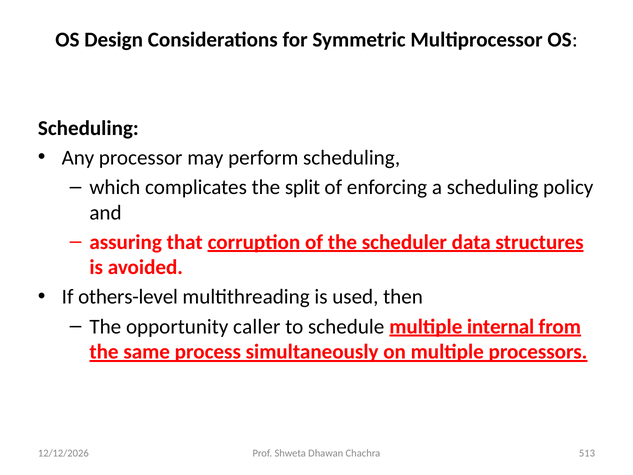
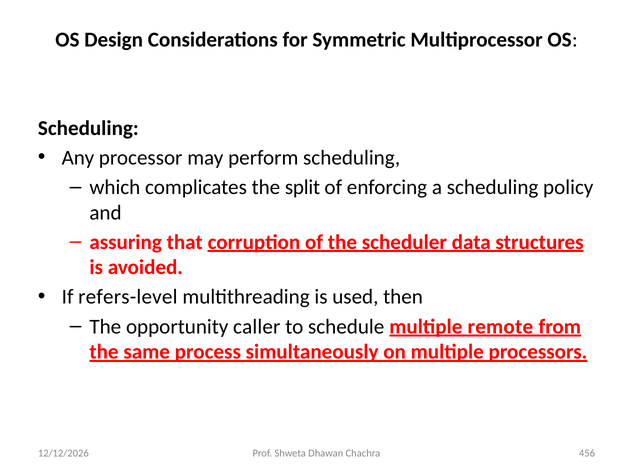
others-level: others-level -> refers-level (128, 297)
internal: internal -> remote (500, 326)
513: 513 -> 456 (587, 453)
